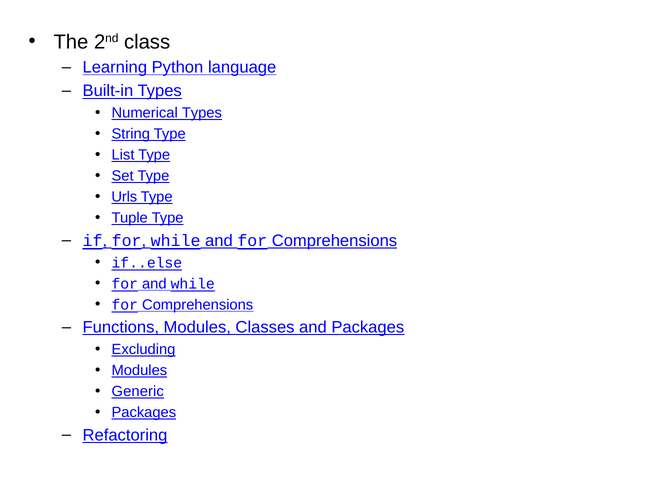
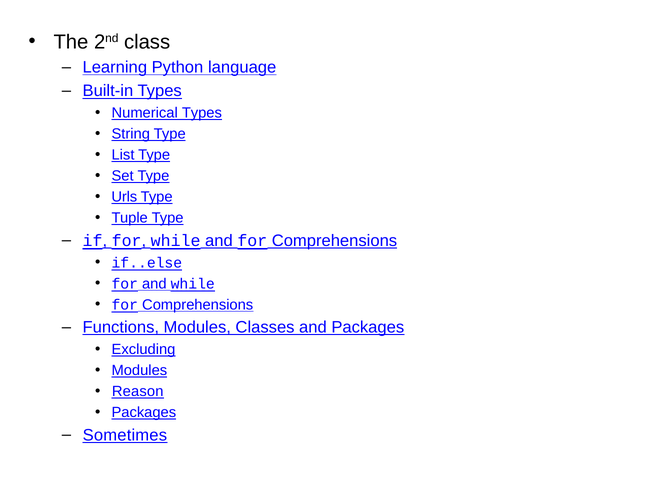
Generic: Generic -> Reason (138, 391)
Refactoring: Refactoring -> Sometimes (125, 435)
